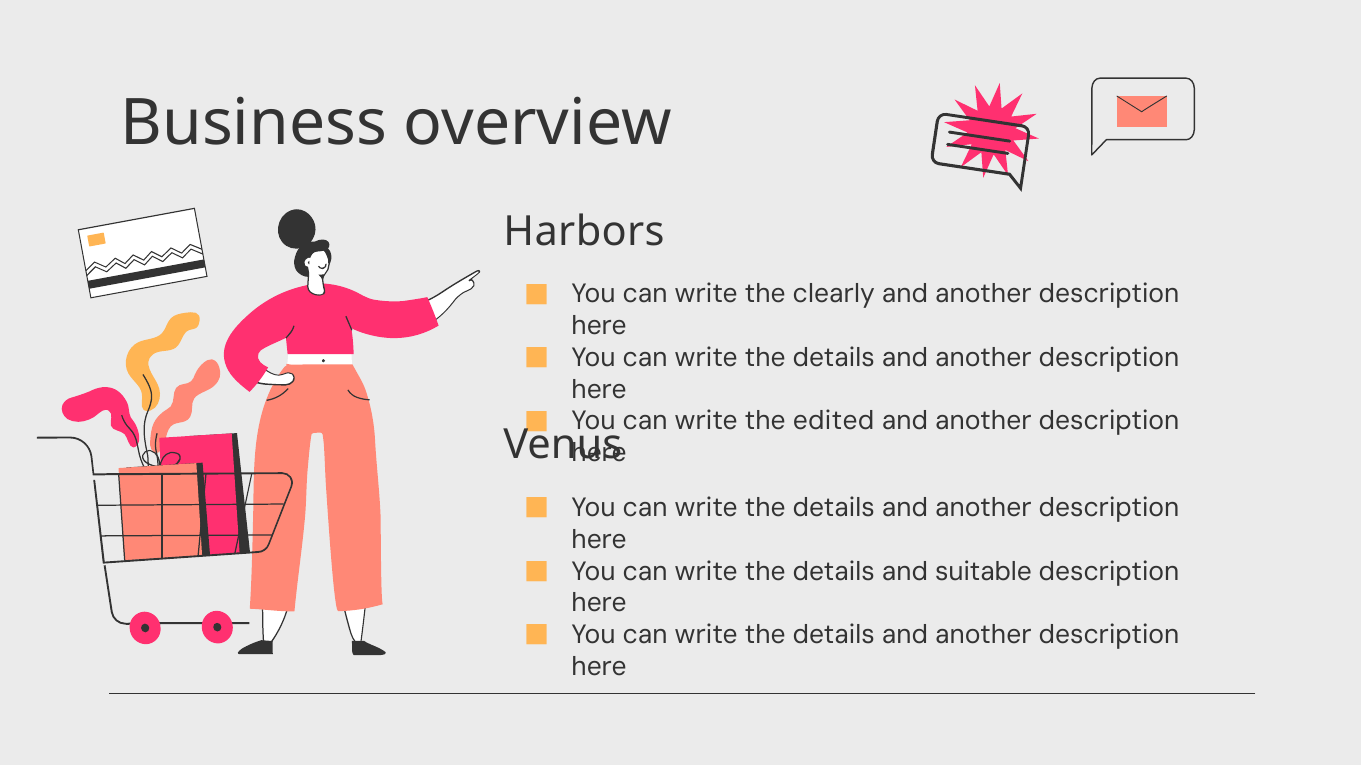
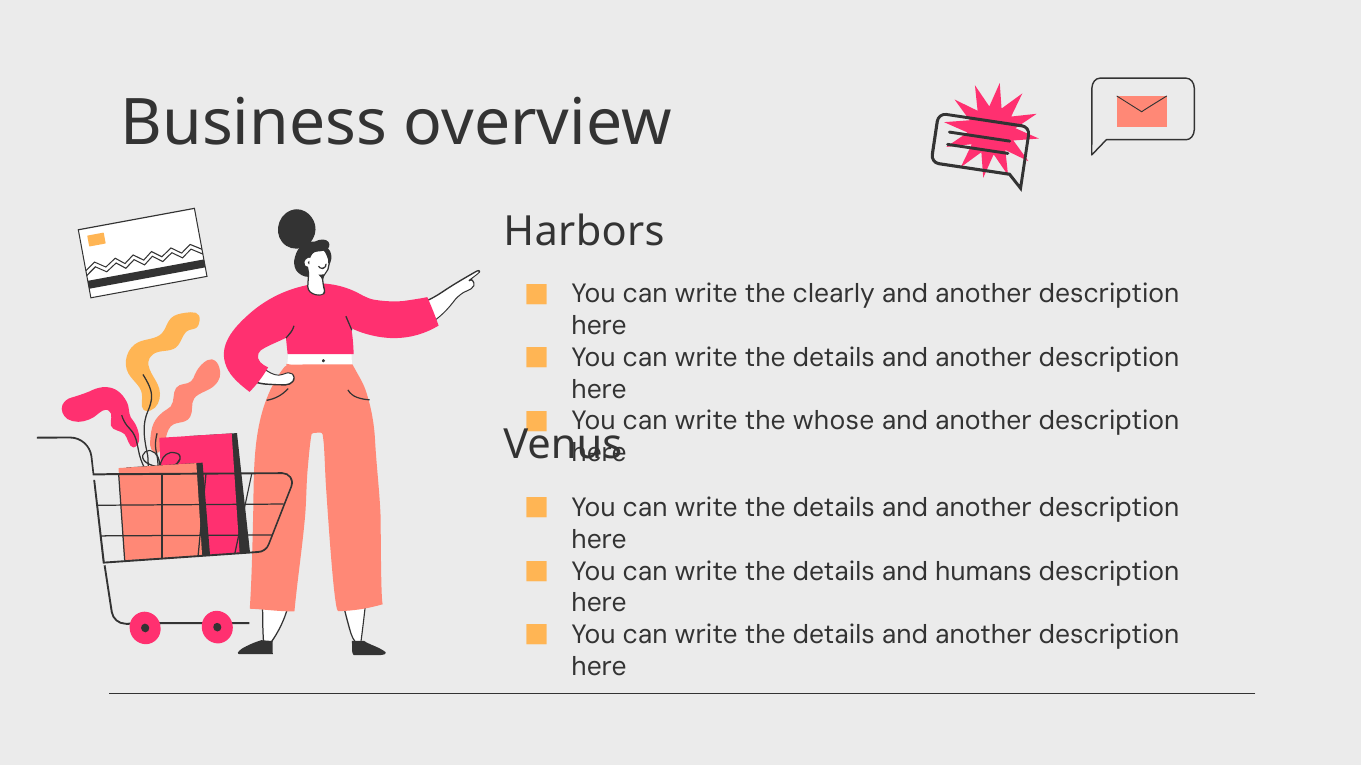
edited: edited -> whose (834, 421)
suitable: suitable -> humans (983, 572)
